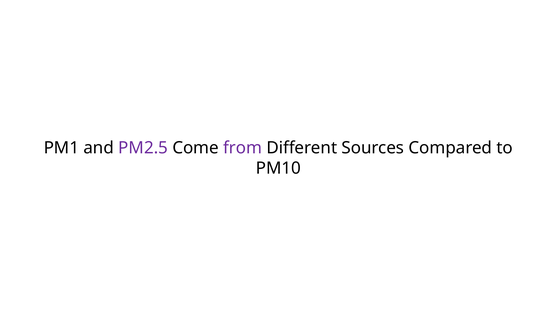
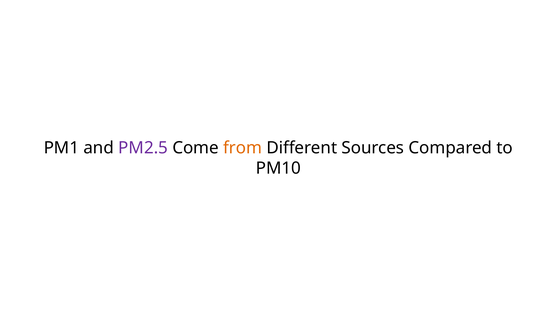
from colour: purple -> orange (243, 148)
